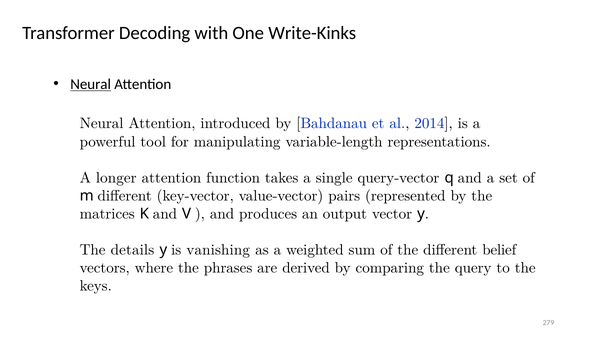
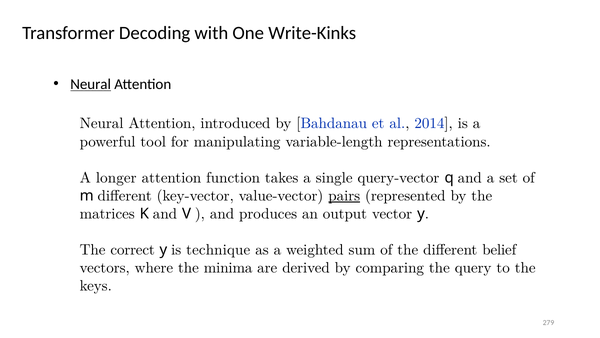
pairs underline: none -> present (344, 195)
details: details -> correct (133, 249)
vanishing: vanishing -> technique (218, 249)
phrases: phrases -> minima (228, 267)
